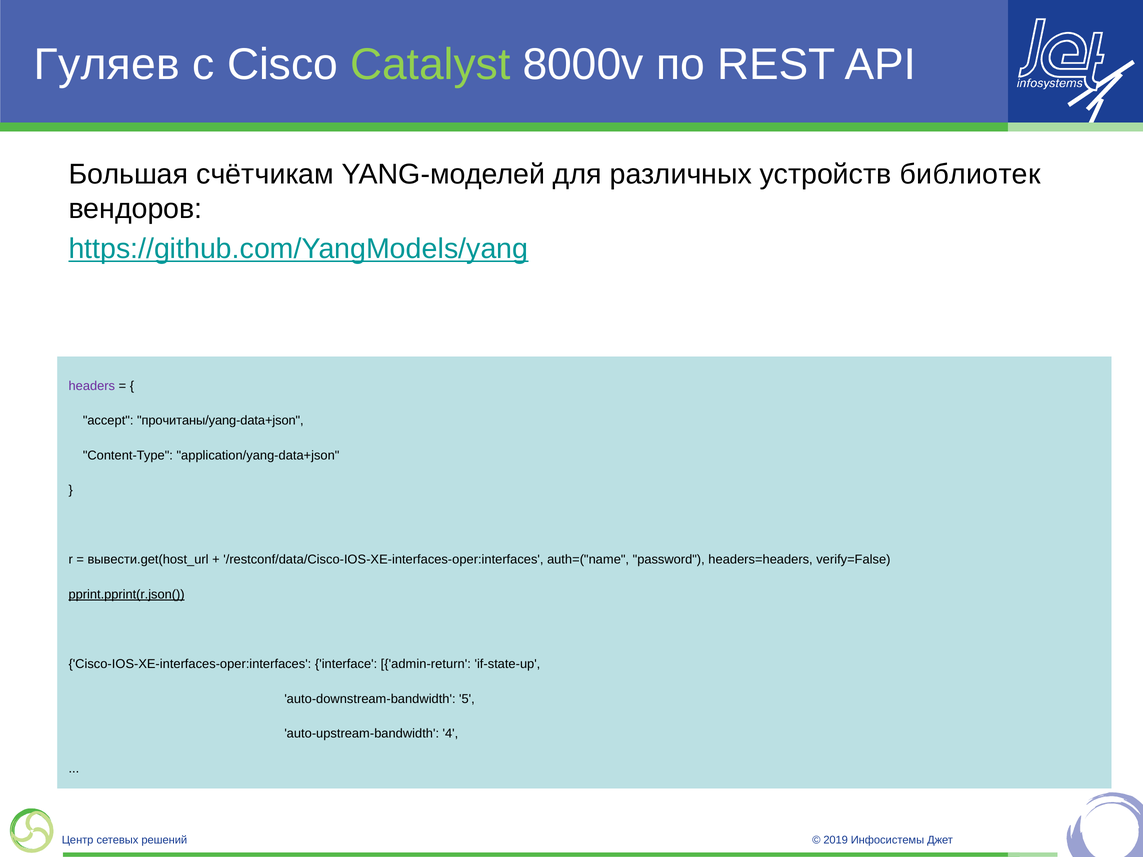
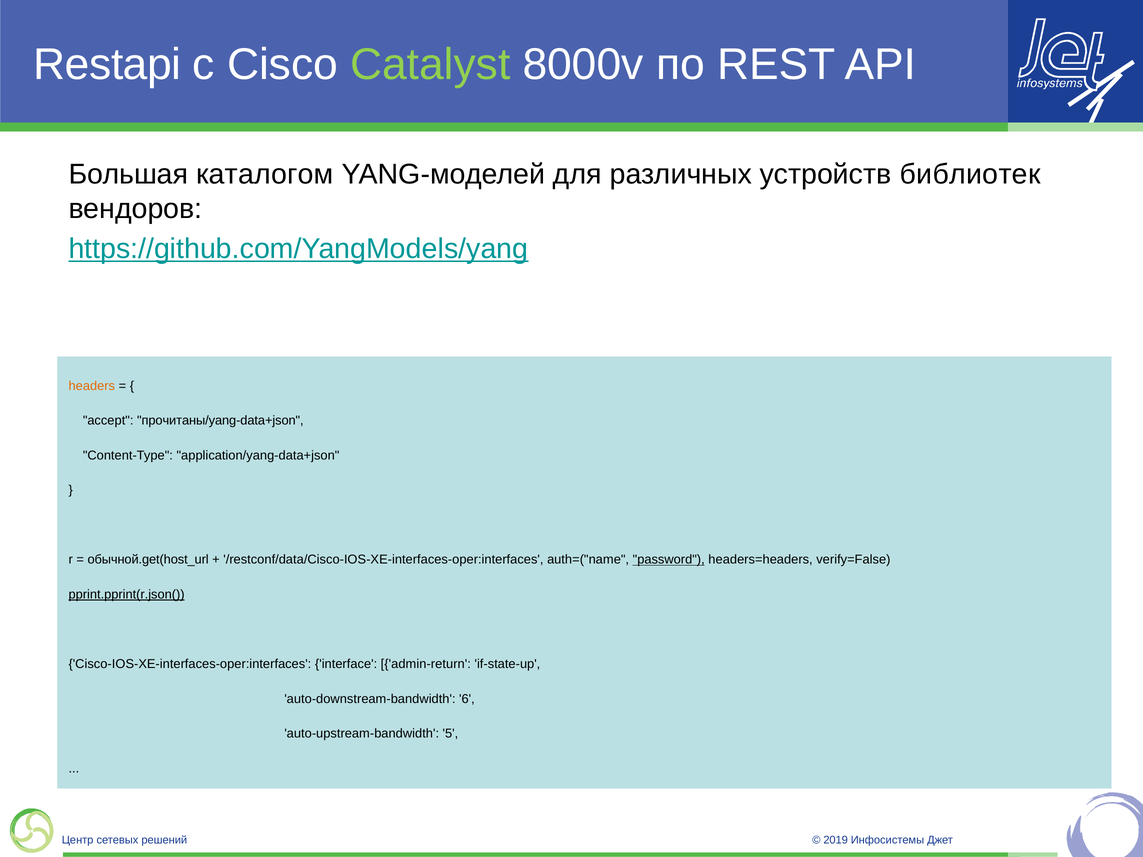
Гуляев: Гуляев -> Restapi (107, 65)
счётчикам: счётчикам -> каталогом (265, 174)
headers colour: purple -> orange (92, 386)
вывести.get(host_url: вывести.get(host_url -> обычной.get(host_url (148, 560)
password underline: none -> present (669, 560)
5: 5 -> 6 (467, 699)
4: 4 -> 5 (450, 734)
